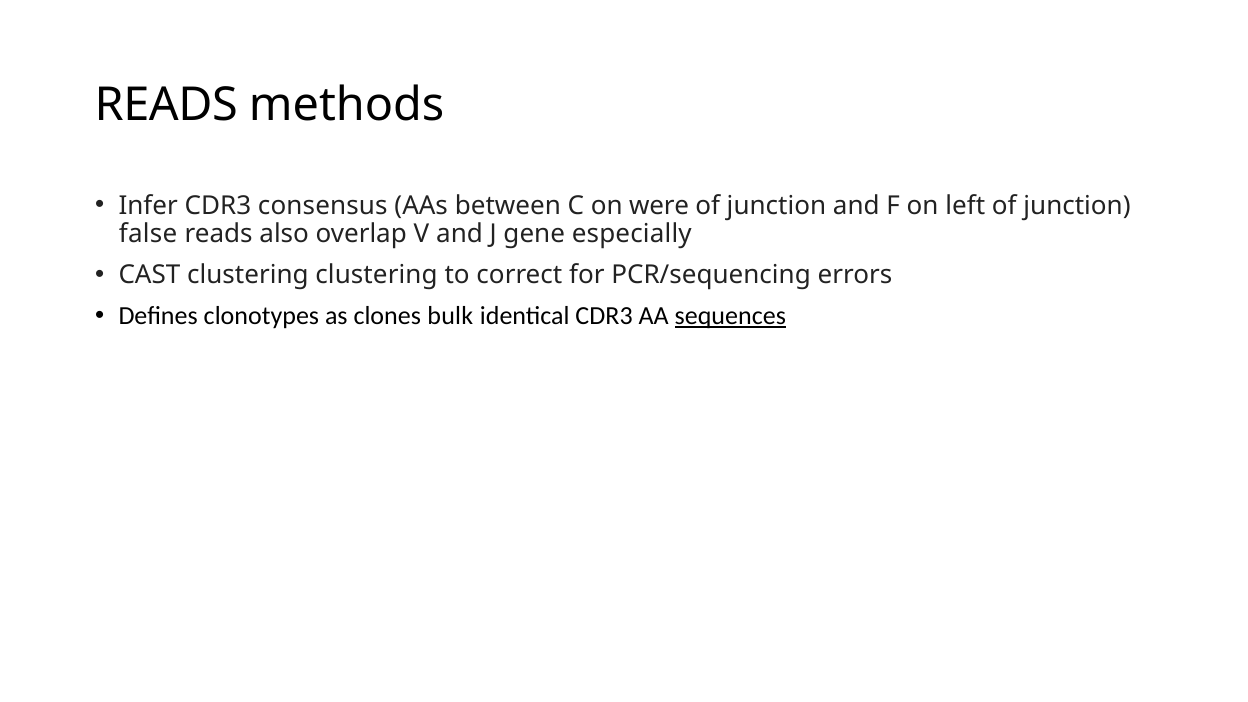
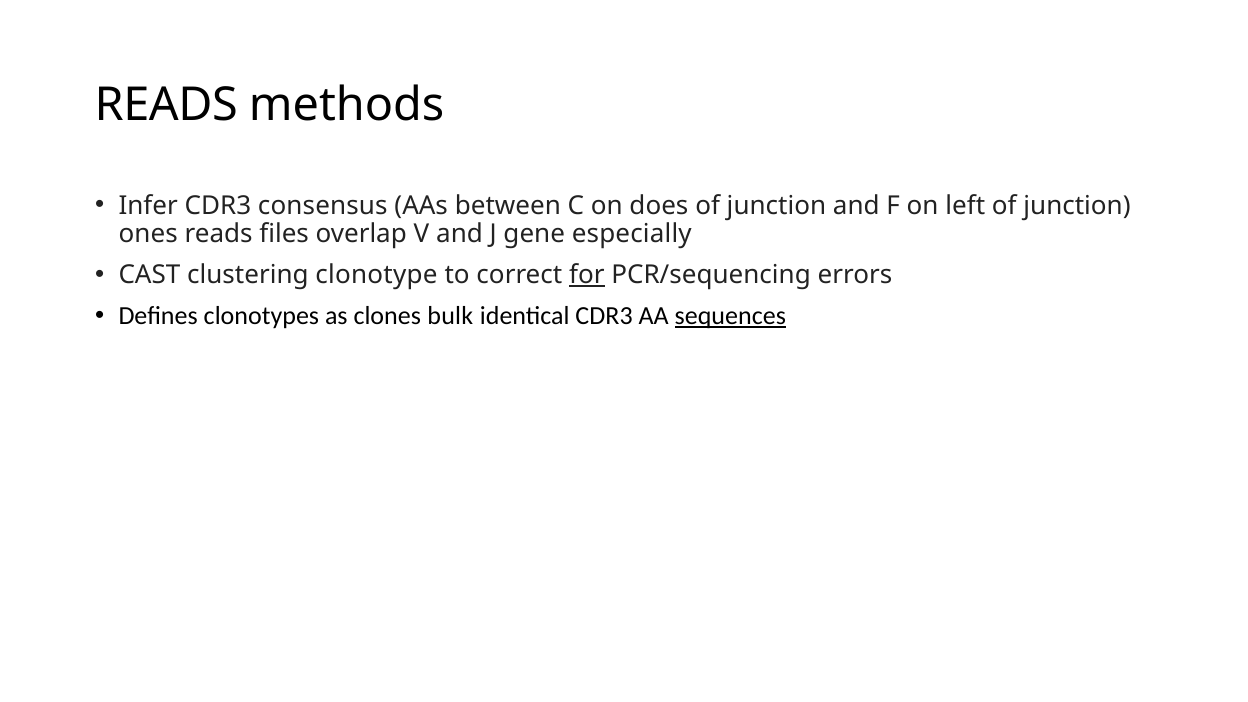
were: were -> does (659, 205)
false: false -> ones (148, 234)
also: also -> files (284, 234)
clustering clustering: clustering -> clonotype (376, 275)
for underline: none -> present (587, 275)
